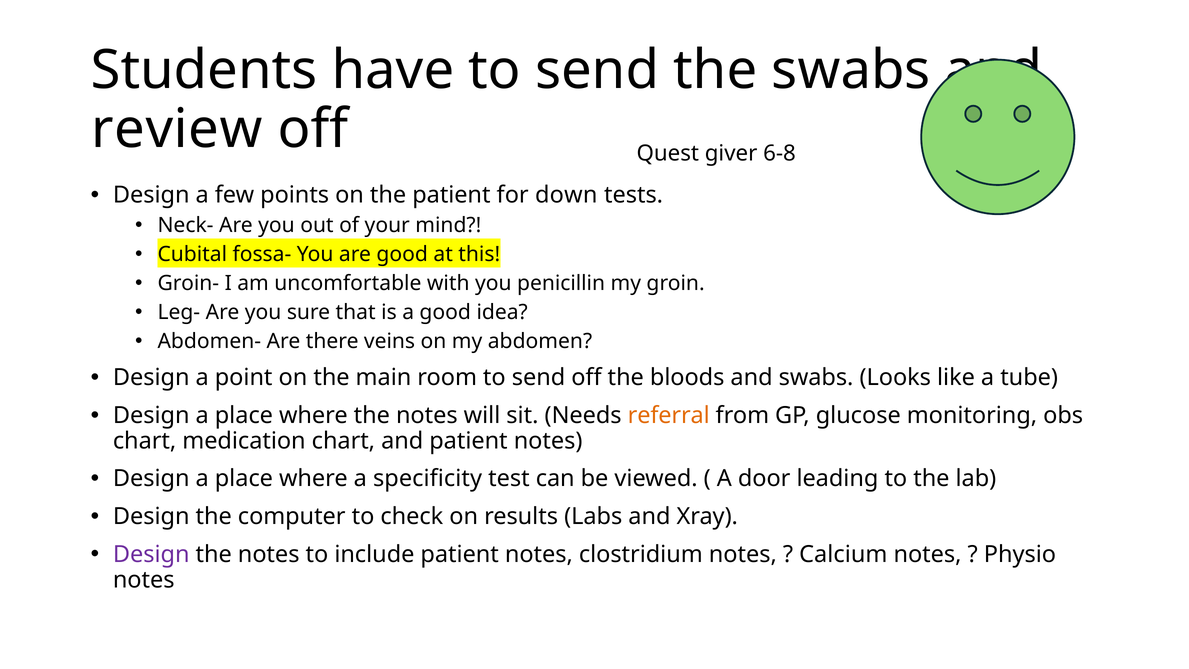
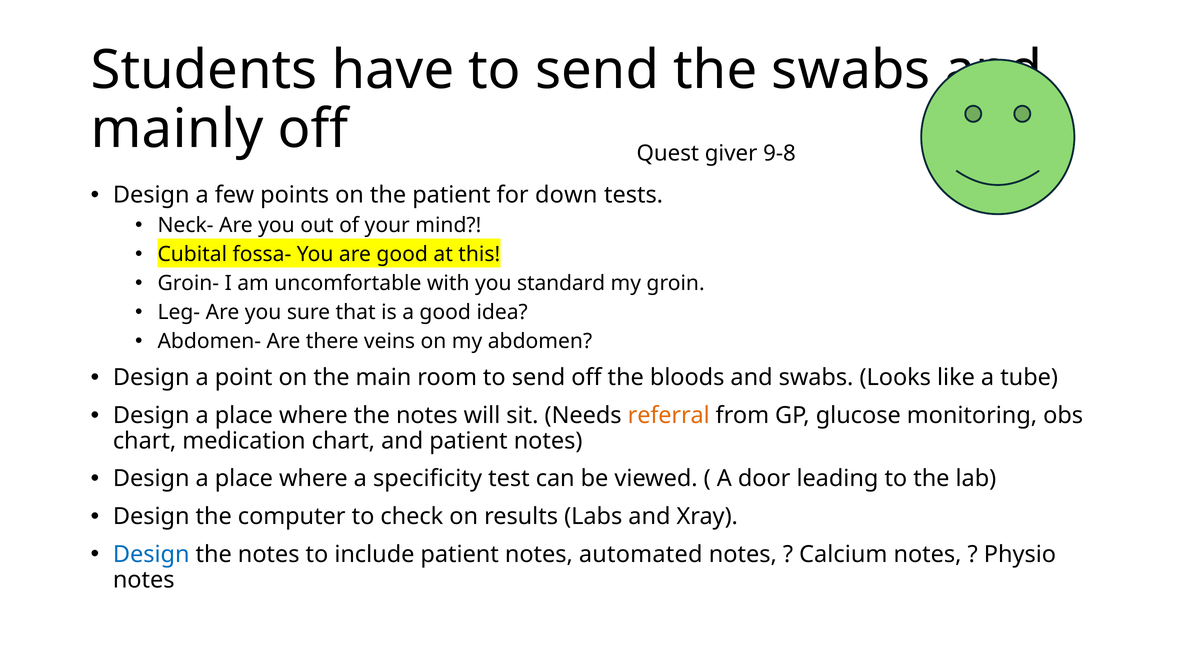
review: review -> mainly (177, 129)
6-8: 6-8 -> 9-8 (779, 153)
penicillin: penicillin -> standard (561, 283)
Design colour: purple -> blue (151, 554)
clostridium: clostridium -> automated (641, 554)
